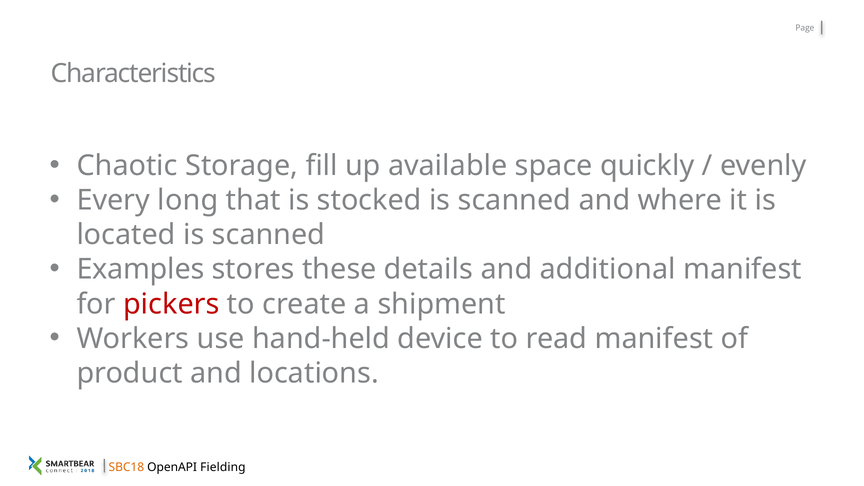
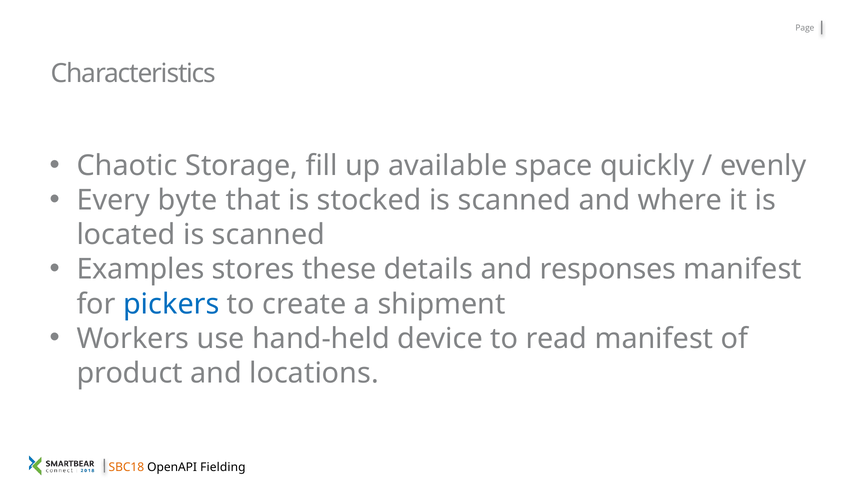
long: long -> byte (188, 200)
additional: additional -> responses (608, 269)
pickers colour: red -> blue (171, 304)
